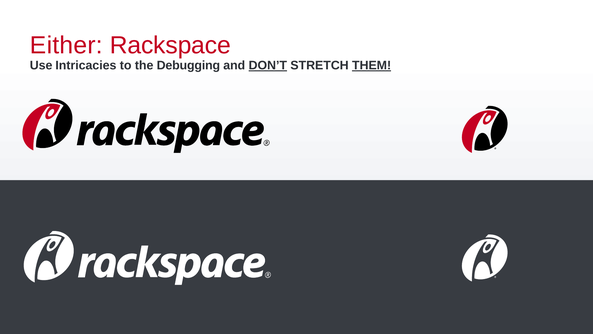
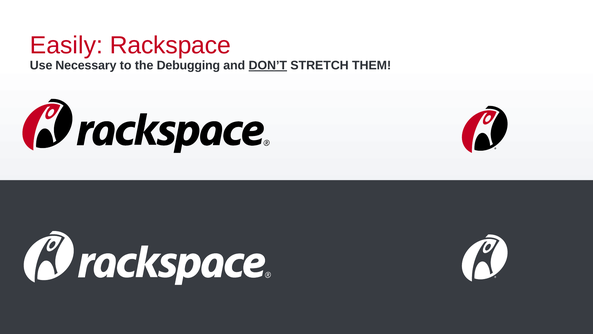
Either: Either -> Easily (66, 45)
Intricacies: Intricacies -> Necessary (86, 65)
THEM underline: present -> none (372, 65)
